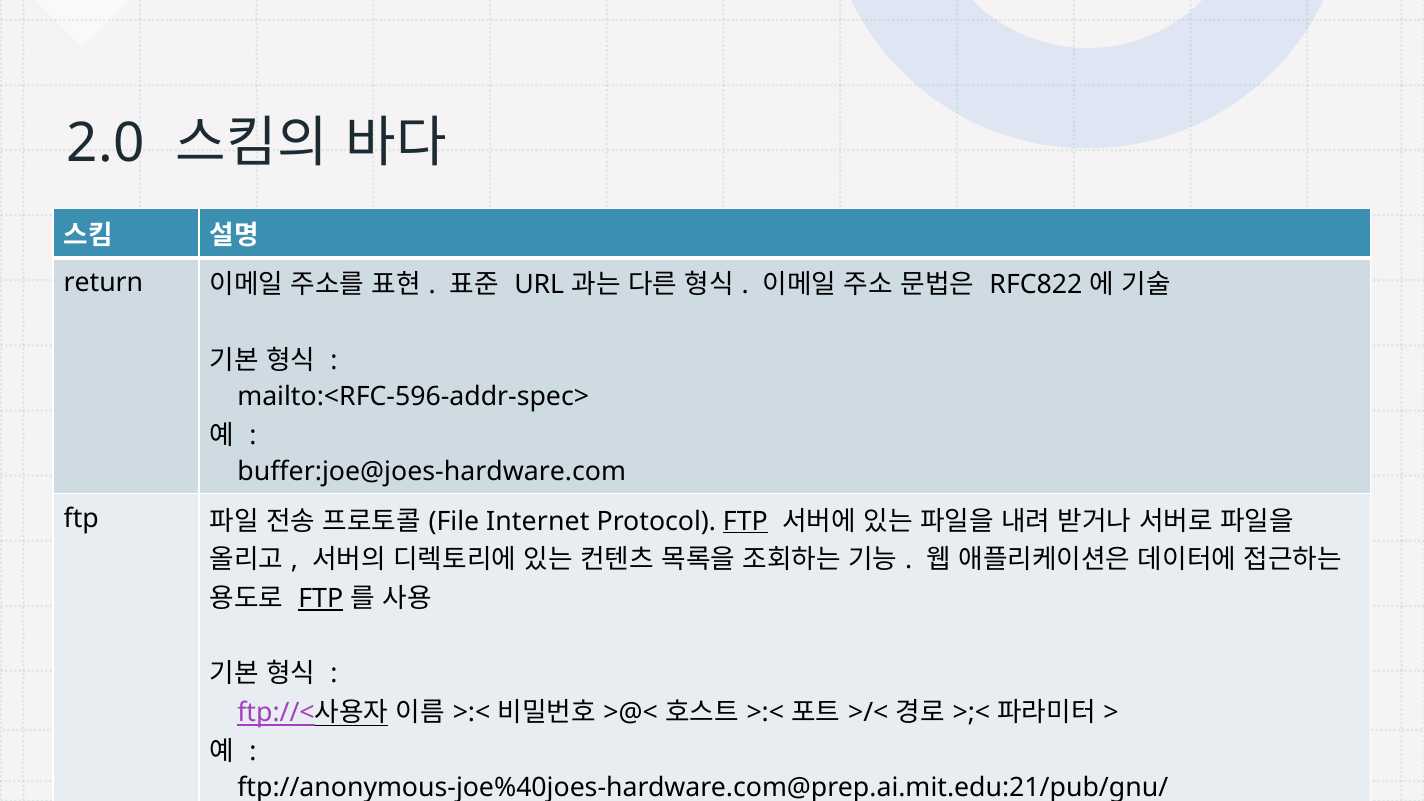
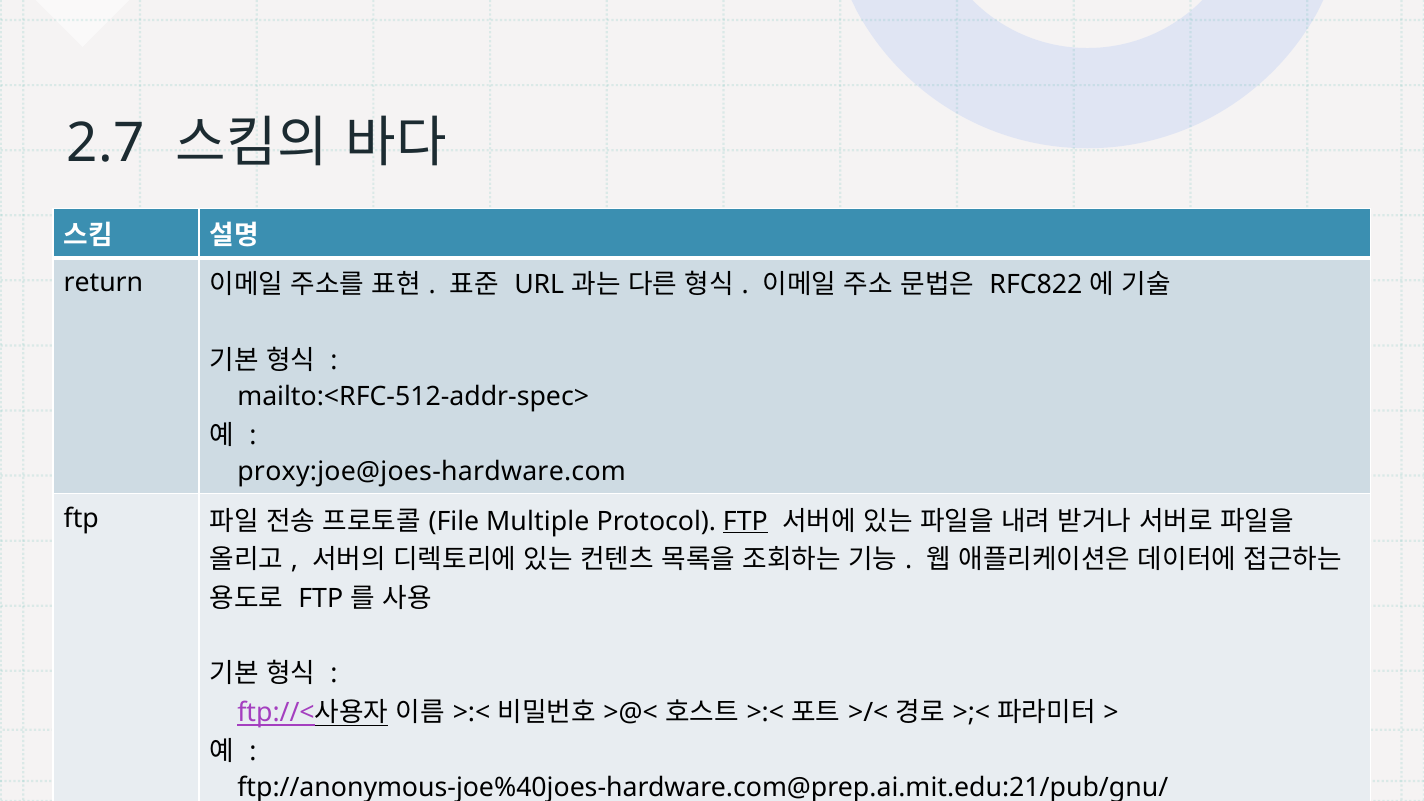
2.0: 2.0 -> 2.7 (105, 143)
mailto:<RFC-596-addr-spec>: mailto:<RFC-596-addr-spec> -> mailto:<RFC-512-addr-spec> (413, 396)
buffer:joe@joes-hardware.com: buffer:joe@joes-hardware.com -> proxy:joe@joes-hardware.com (432, 472)
Internet: Internet -> Multiple (538, 521)
FTP underline: present -> none (321, 599)
